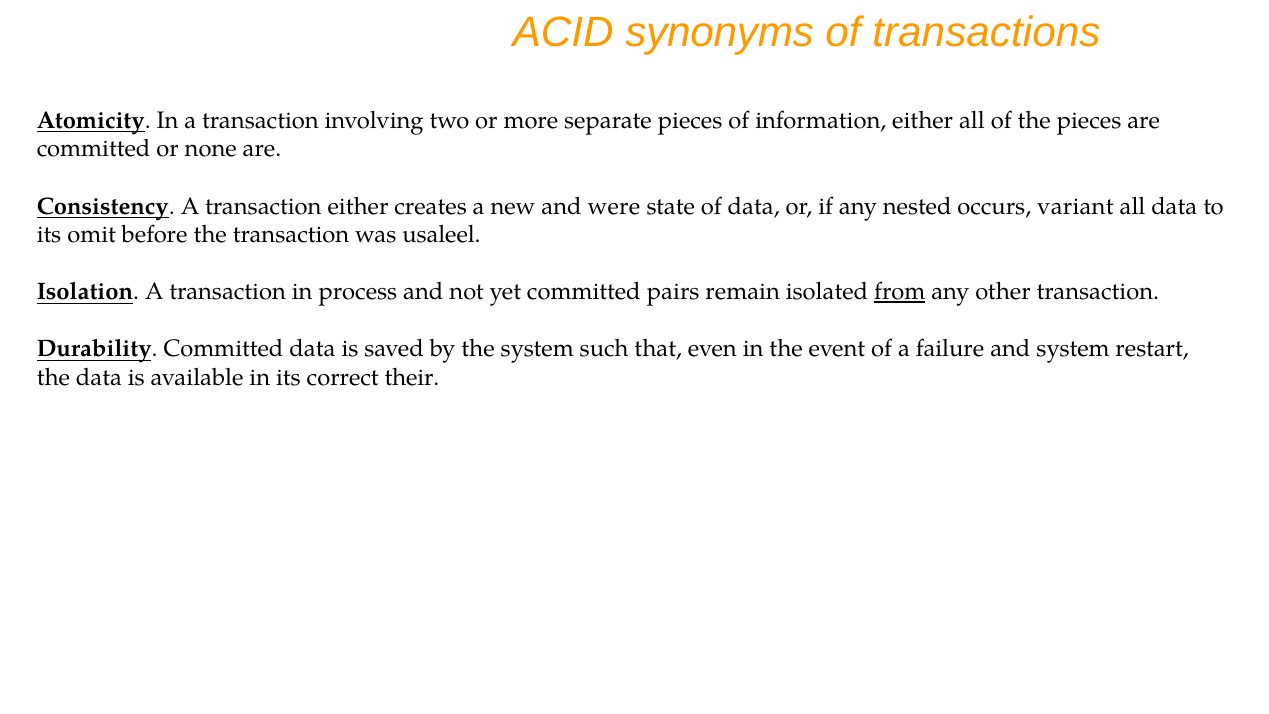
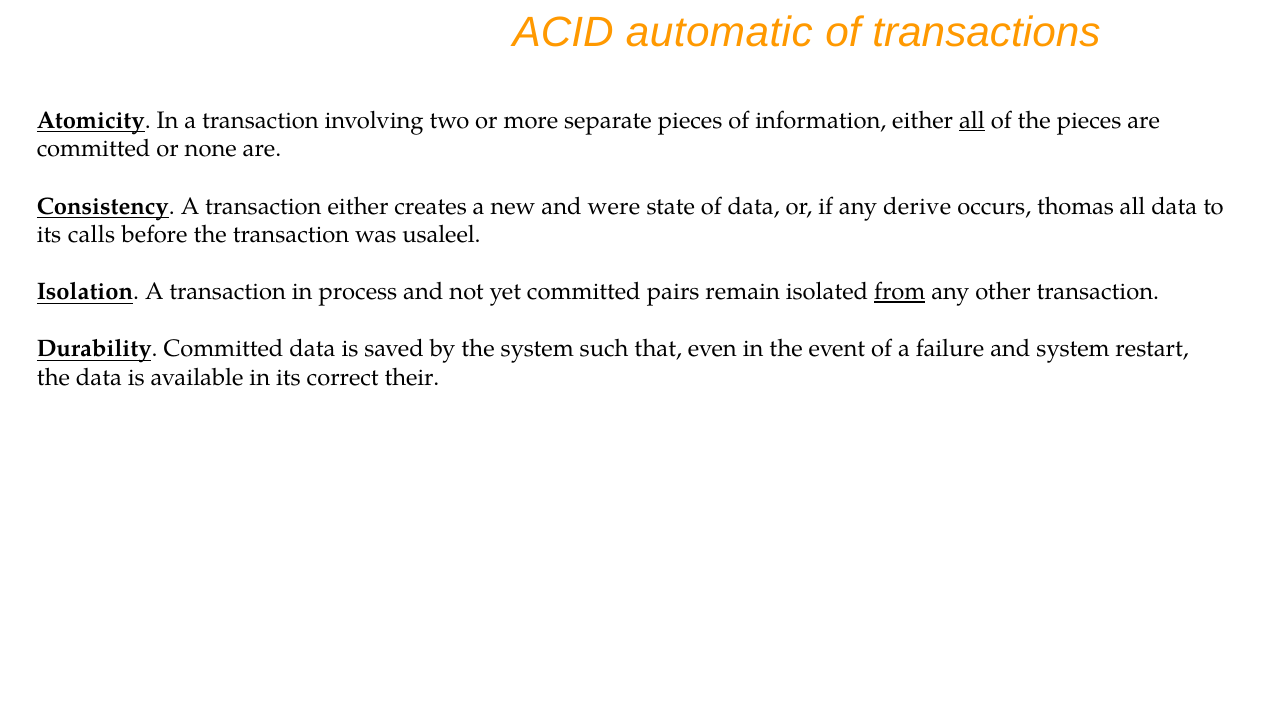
synonyms: synonyms -> automatic (719, 33)
all underline: none -> present (972, 120)
nested: nested -> derive (917, 206)
variant: variant -> thomas (1076, 206)
omit: omit -> calls (91, 235)
